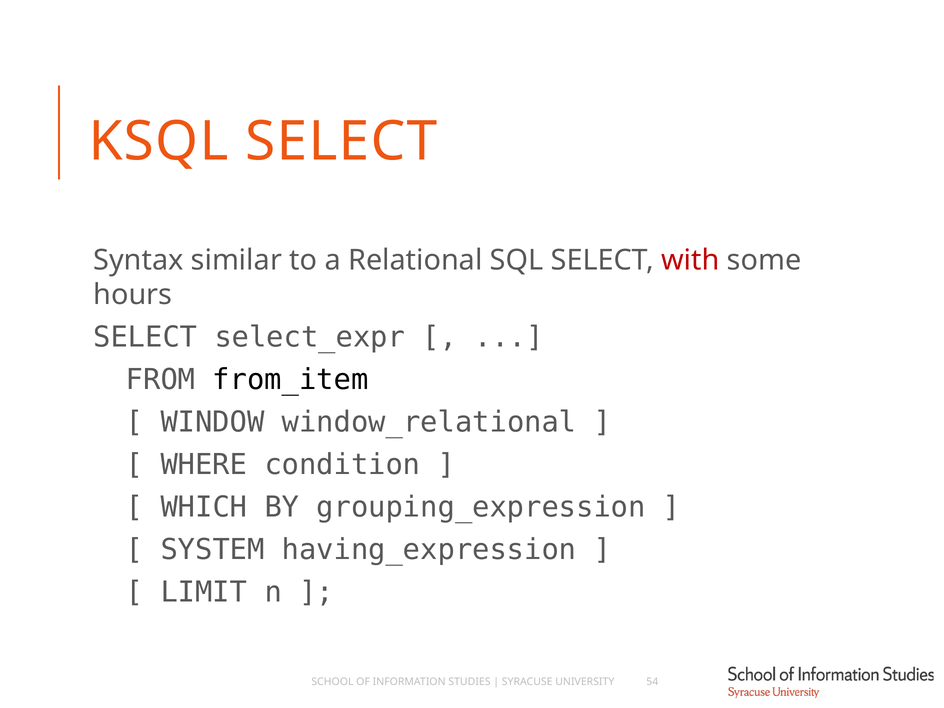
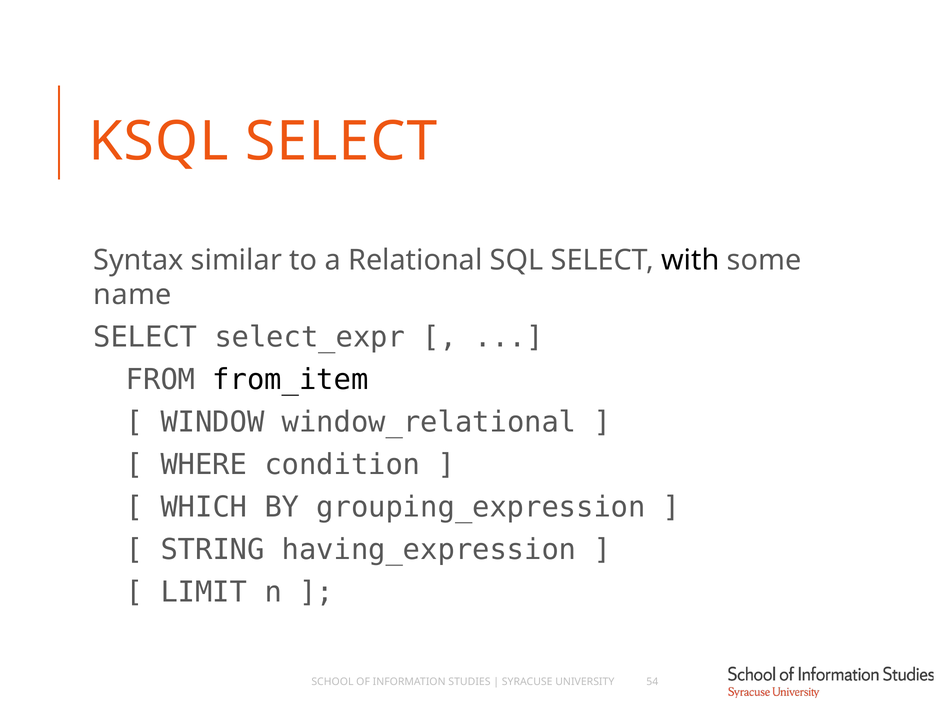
with colour: red -> black (690, 260)
hours: hours -> name (132, 295)
SYSTEM: SYSTEM -> STRING (213, 550)
